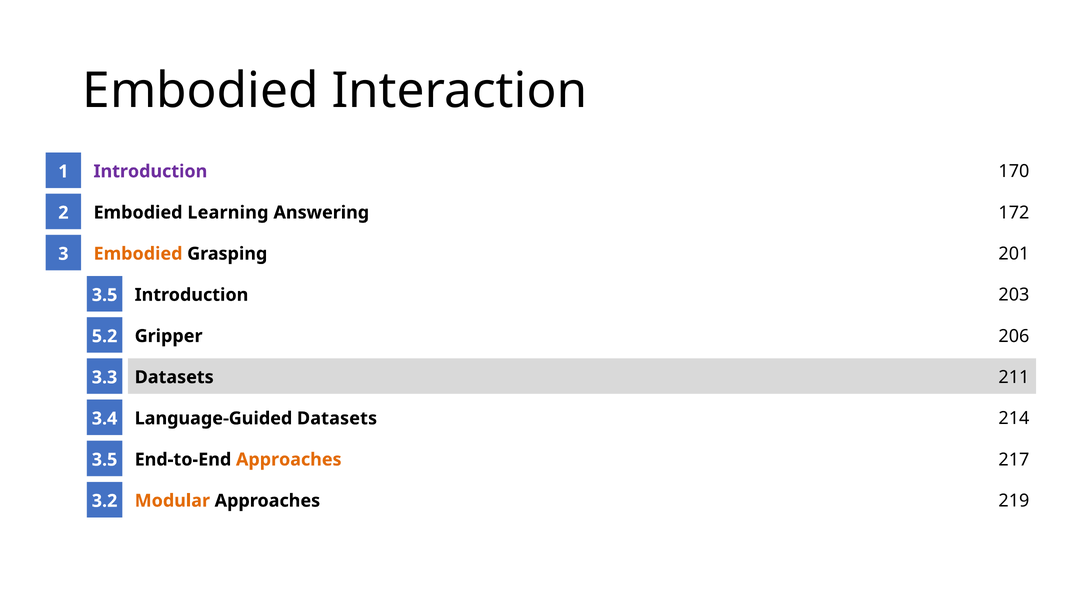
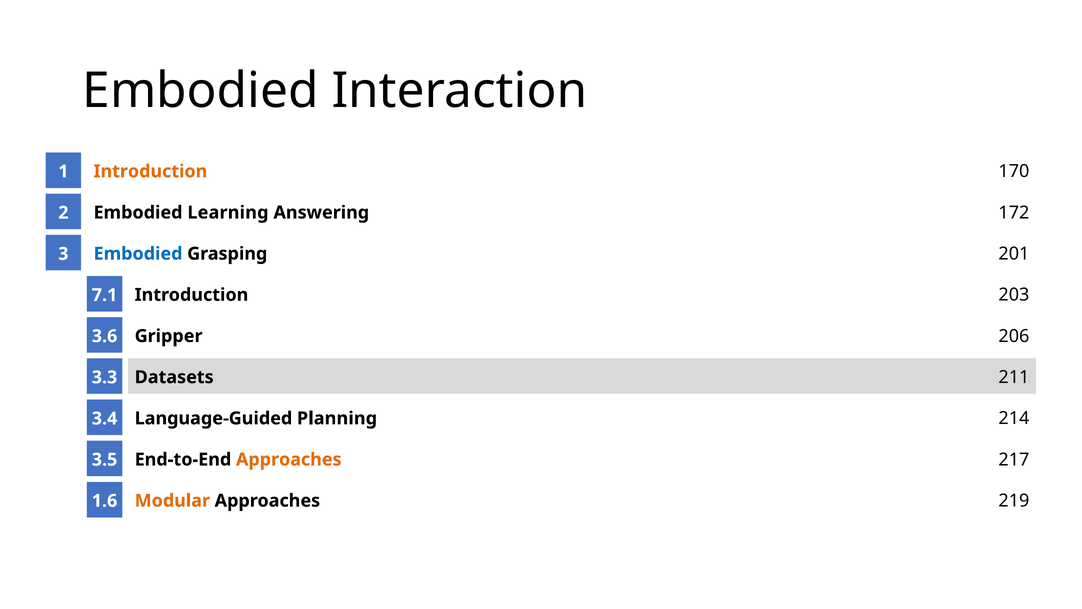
Introduction colour: purple -> orange (150, 171)
Embodied colour: orange -> blue (138, 254)
3.5: 3.5 -> 7.1 (105, 295)
5.2: 5.2 -> 3.6 (105, 336)
Language-Guided Datasets: Datasets -> Planning (337, 418)
3.2: 3.2 -> 1.6 (105, 501)
